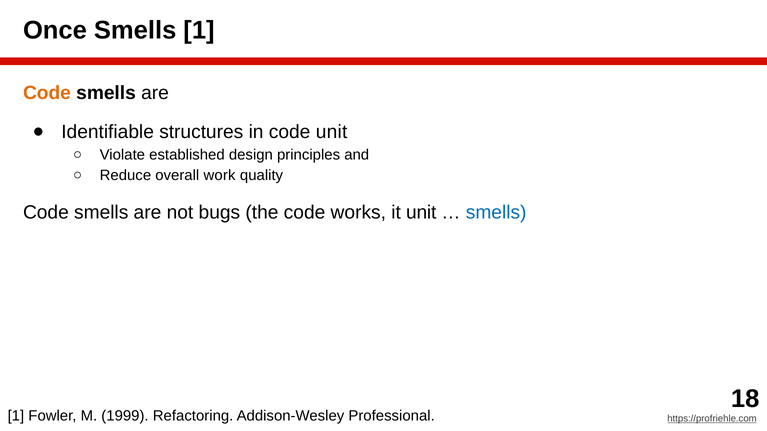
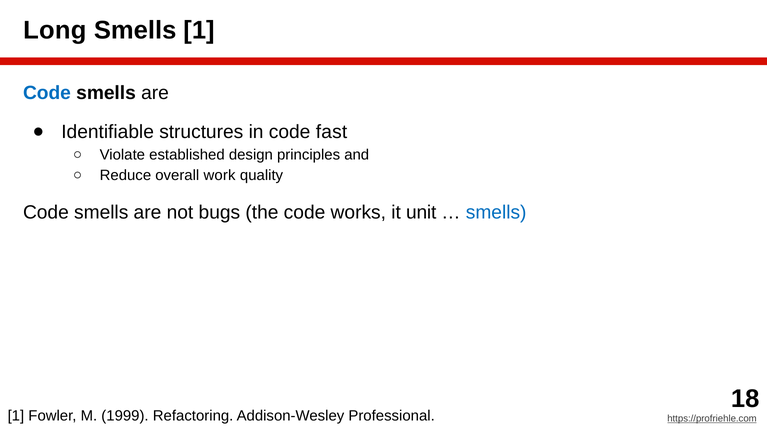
Once: Once -> Long (55, 31)
Code colour: orange -> blue (47, 93)
code unit: unit -> fast (332, 132)
